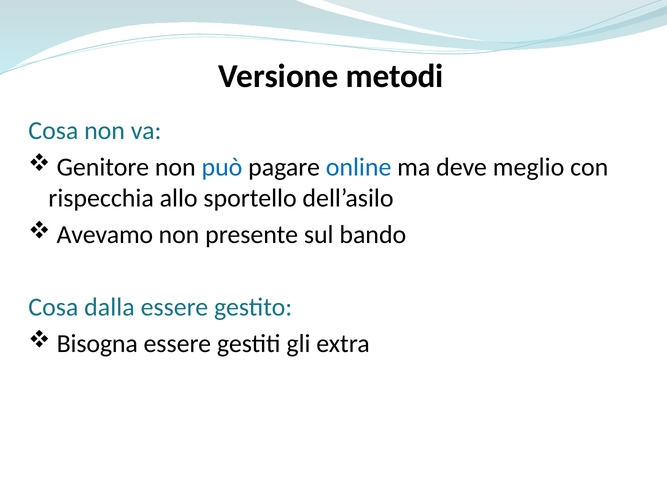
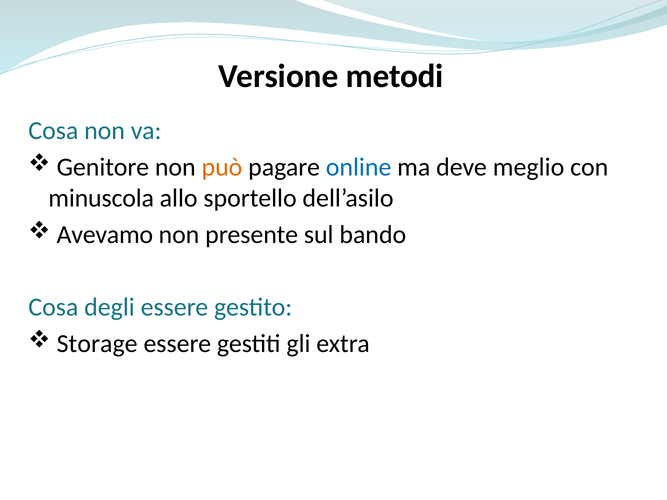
può colour: blue -> orange (222, 167)
rispecchia: rispecchia -> minuscola (101, 198)
dalla: dalla -> degli (109, 307)
Bisogna: Bisogna -> Storage (97, 344)
